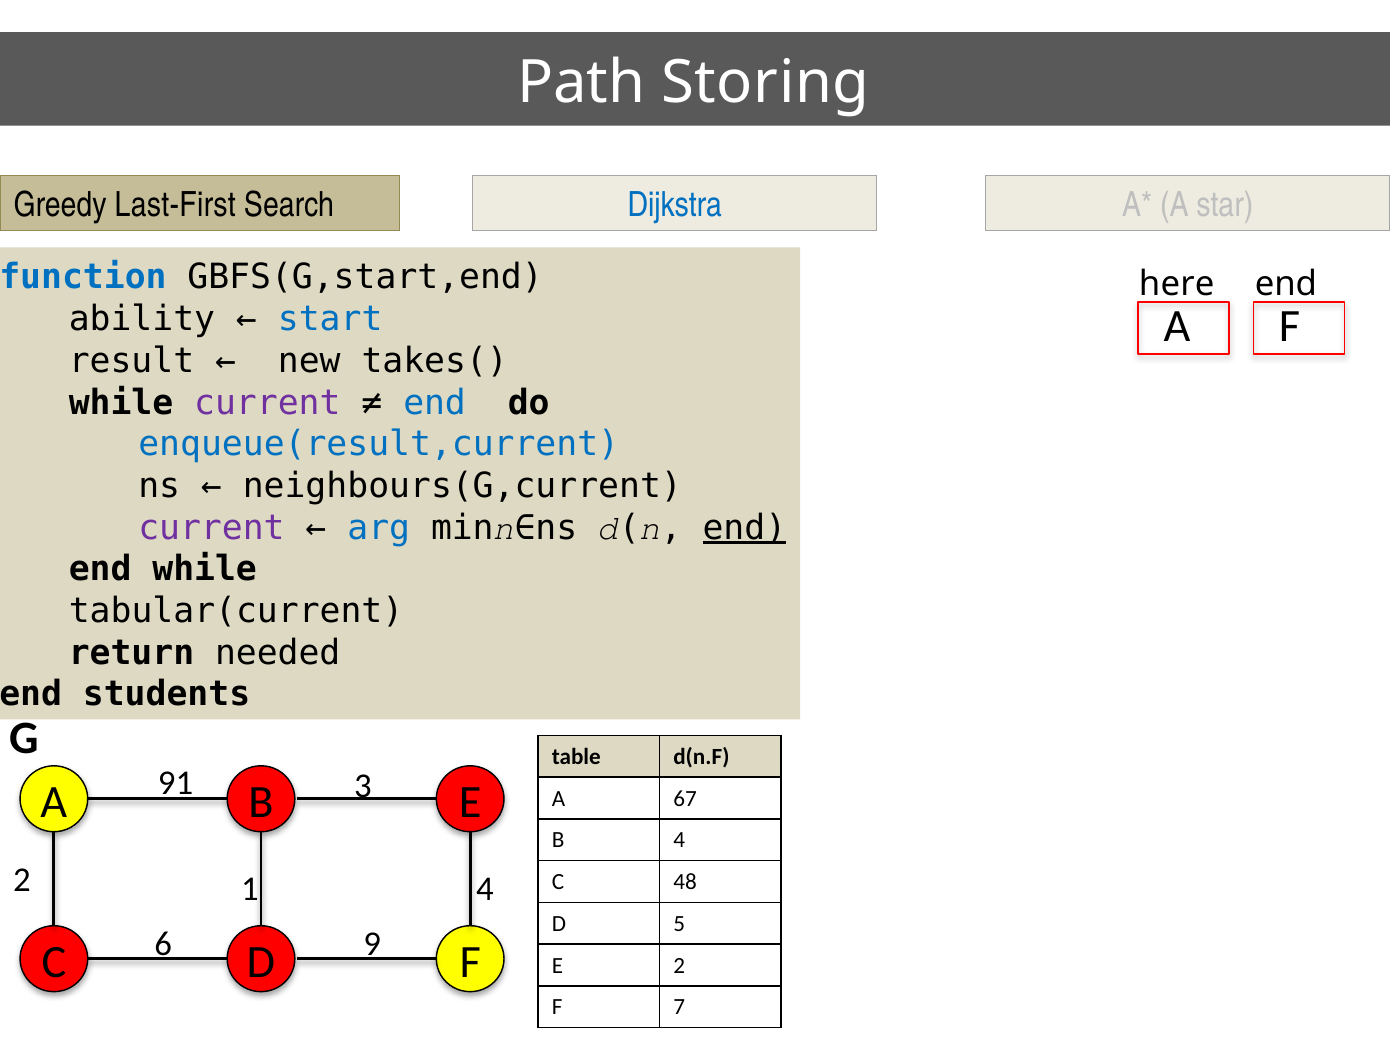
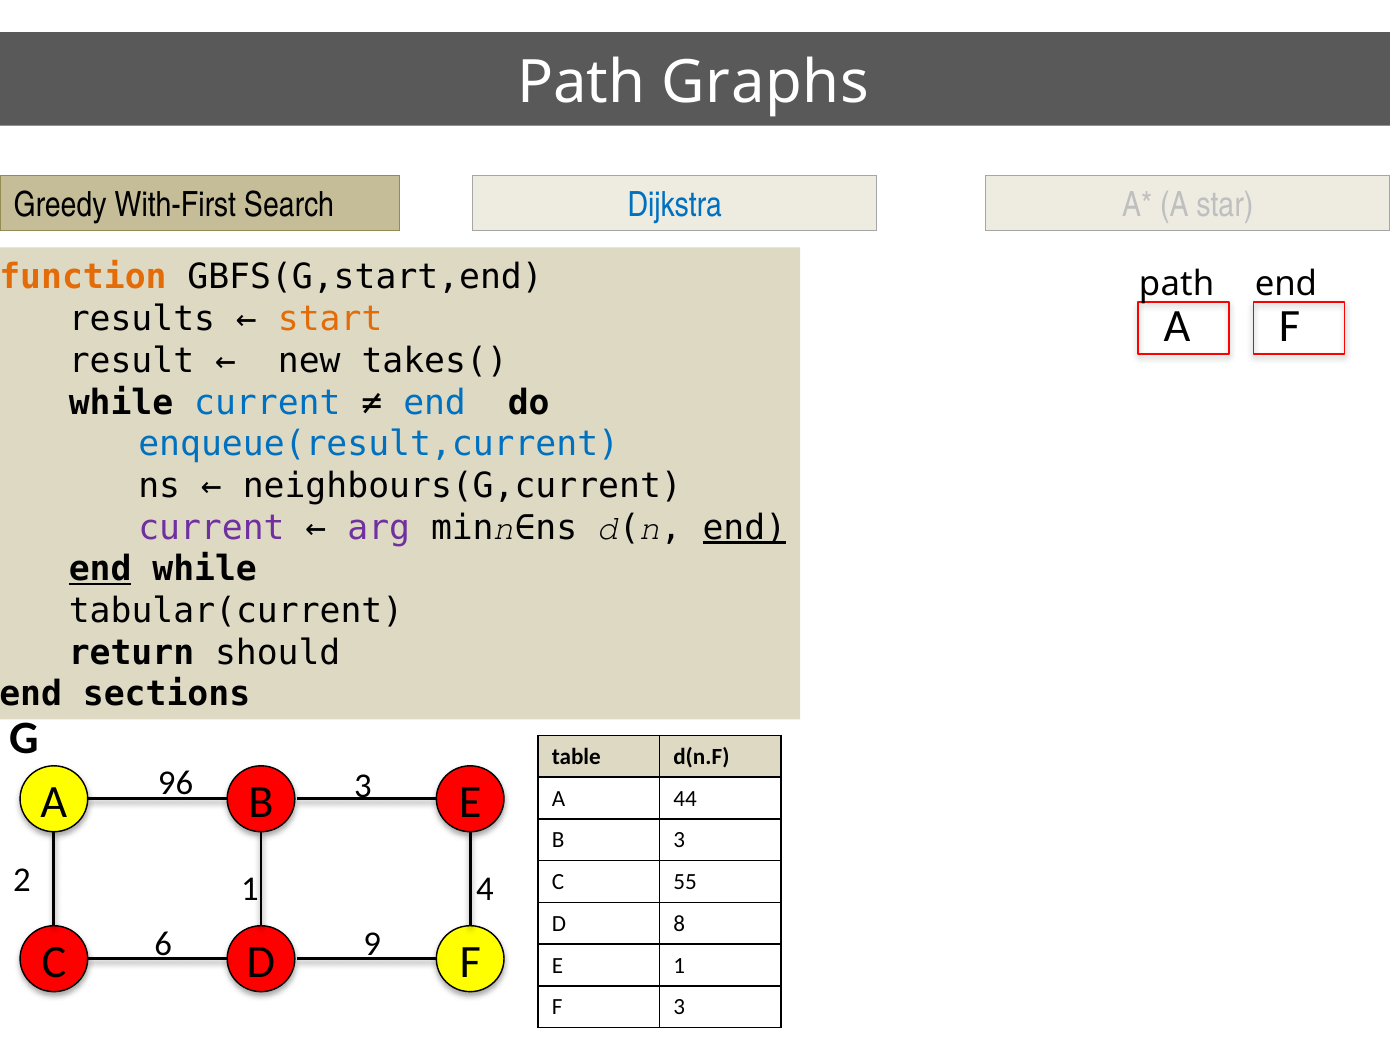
Storing: Storing -> Graphs (765, 83)
Last-First: Last-First -> With-First (175, 206)
function colour: blue -> orange (83, 278)
here: here -> path (1177, 284)
ability: ability -> results (142, 319)
start colour: blue -> orange (330, 319)
current colour: purple -> blue (267, 403)
arg colour: blue -> purple (379, 528)
end underline: none -> present (100, 570)
needed: needed -> should (278, 653)
students: students -> sections (167, 695)
91: 91 -> 96 (176, 784)
67: 67 -> 44 (685, 799)
B 4: 4 -> 3 (679, 841)
48: 48 -> 55 (685, 882)
5: 5 -> 8 (679, 924)
E 2: 2 -> 1 (679, 966)
F 7: 7 -> 3 (679, 1008)
